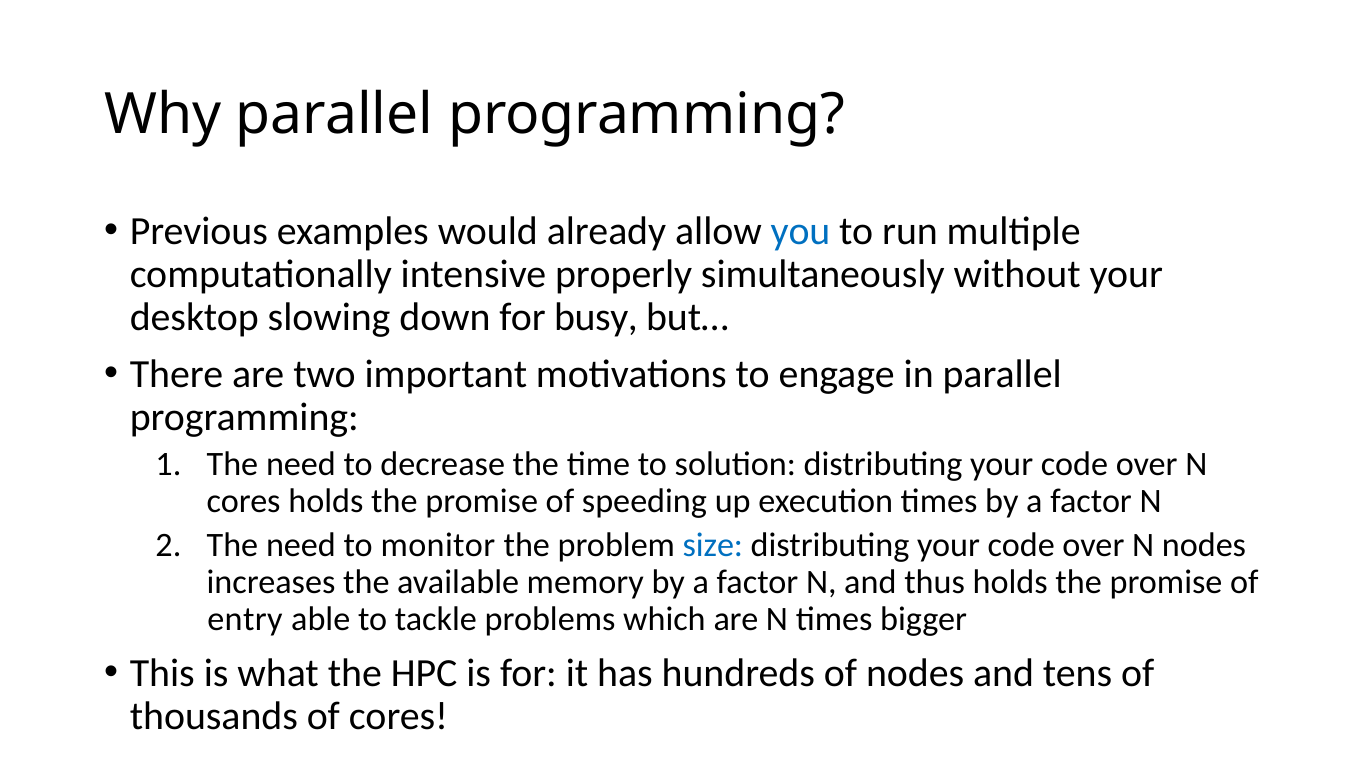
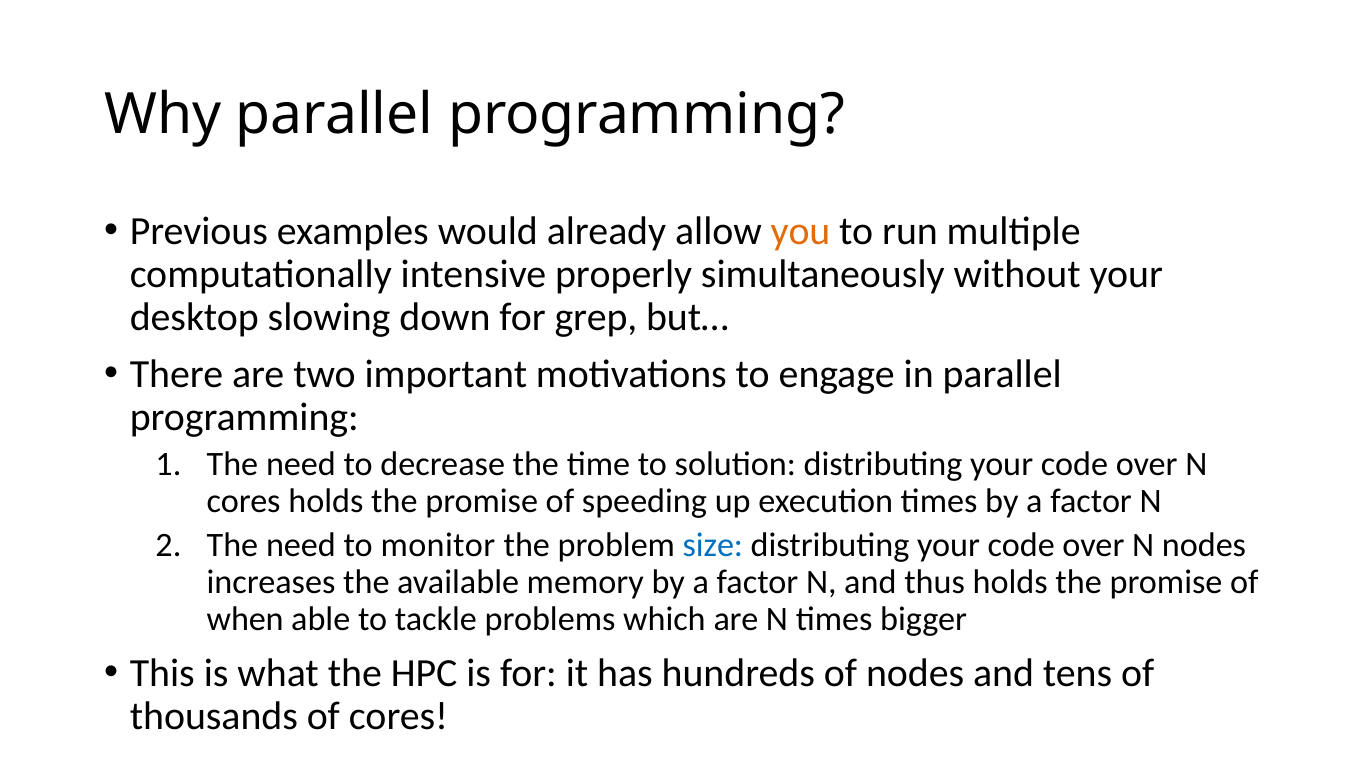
you colour: blue -> orange (801, 231)
busy: busy -> grep (596, 317)
entry: entry -> when (245, 619)
